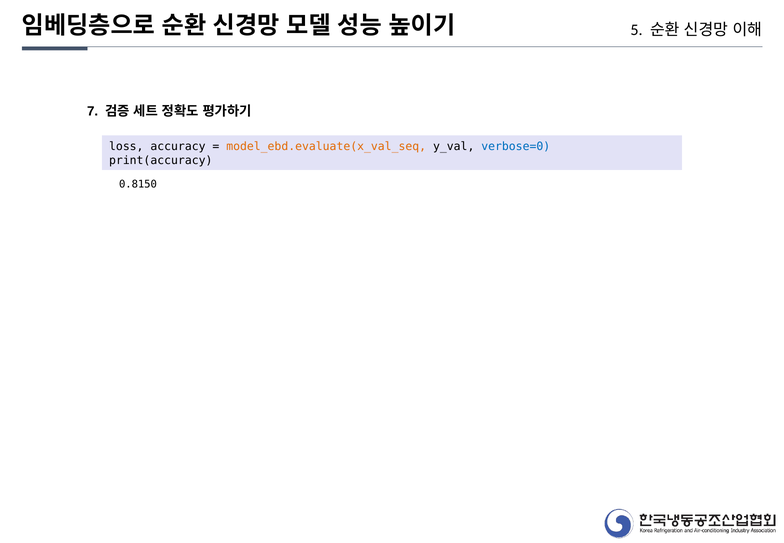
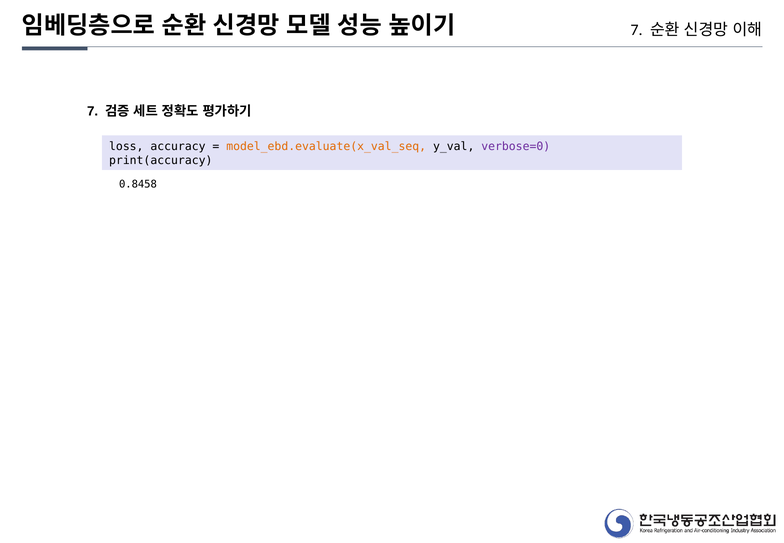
5: 5 -> 7 (637, 30)
verbose=0 colour: blue -> purple (516, 146)
0.8150: 0.8150 -> 0.8458 (138, 184)
